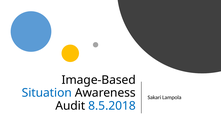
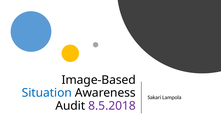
8.5.2018 colour: blue -> purple (112, 106)
